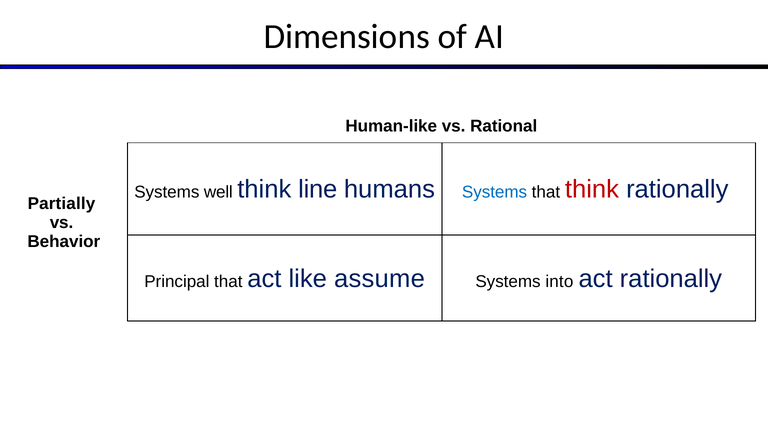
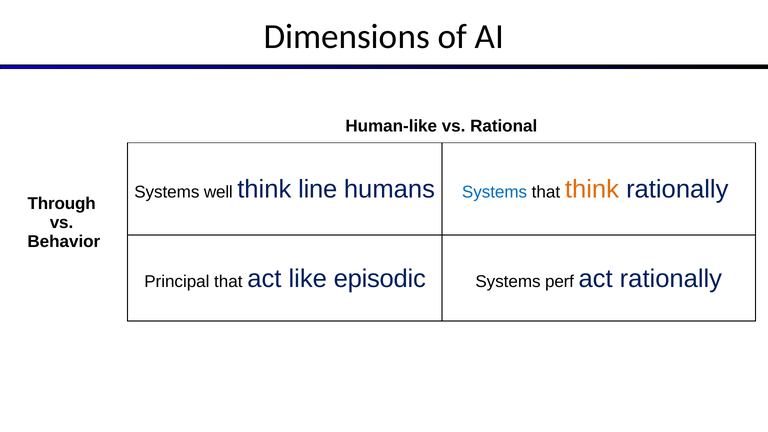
think colour: red -> orange (592, 189)
Partially: Partially -> Through (62, 204)
assume: assume -> episodic (380, 279)
into: into -> perf (560, 281)
